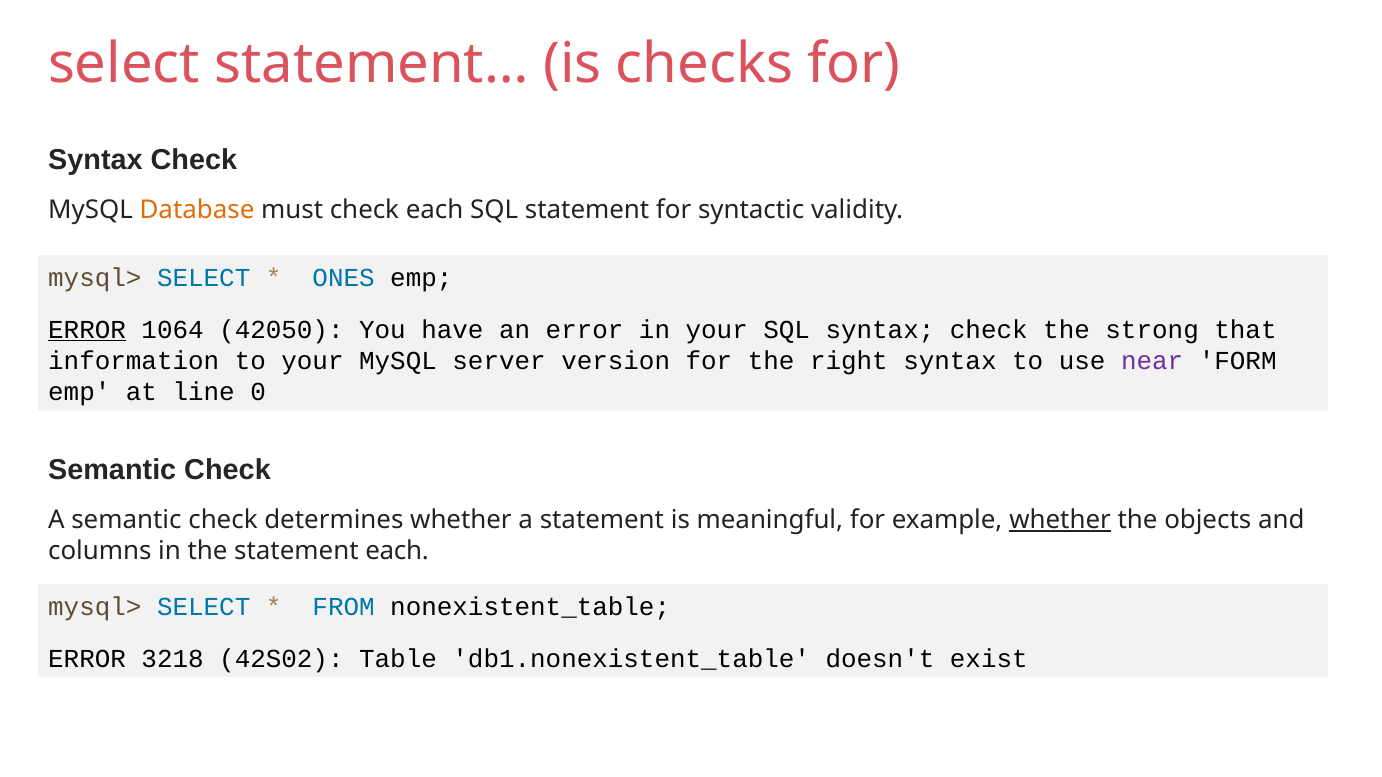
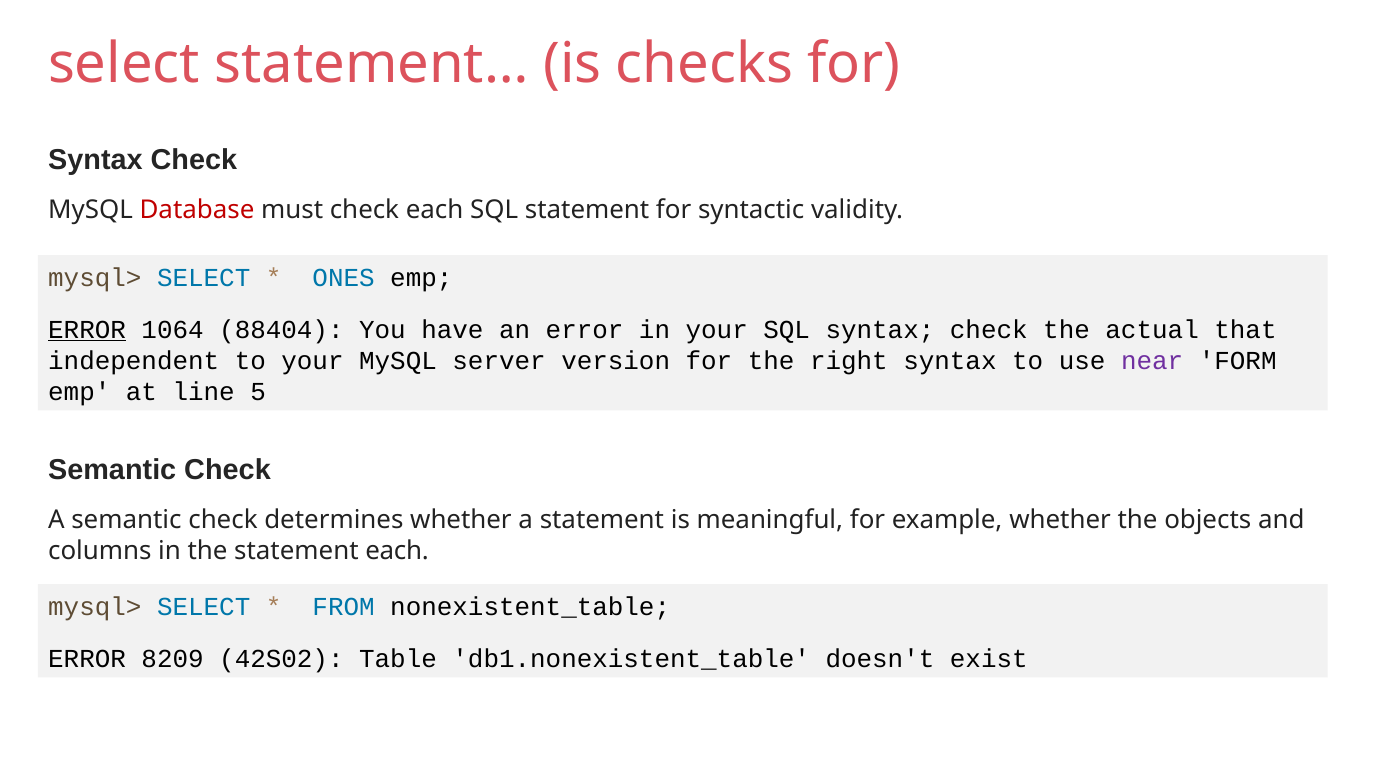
Database colour: orange -> red (197, 210)
42050: 42050 -> 88404 (281, 330)
strong: strong -> actual (1152, 330)
information: information -> independent (134, 361)
0: 0 -> 5 (258, 392)
whether underline: present -> none (1060, 520)
3218: 3218 -> 8209 (173, 659)
